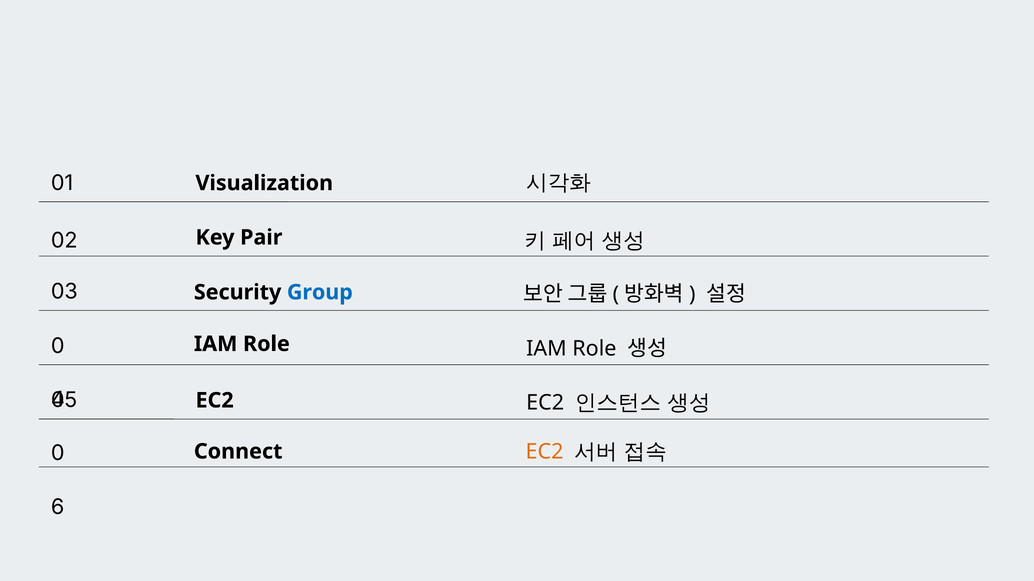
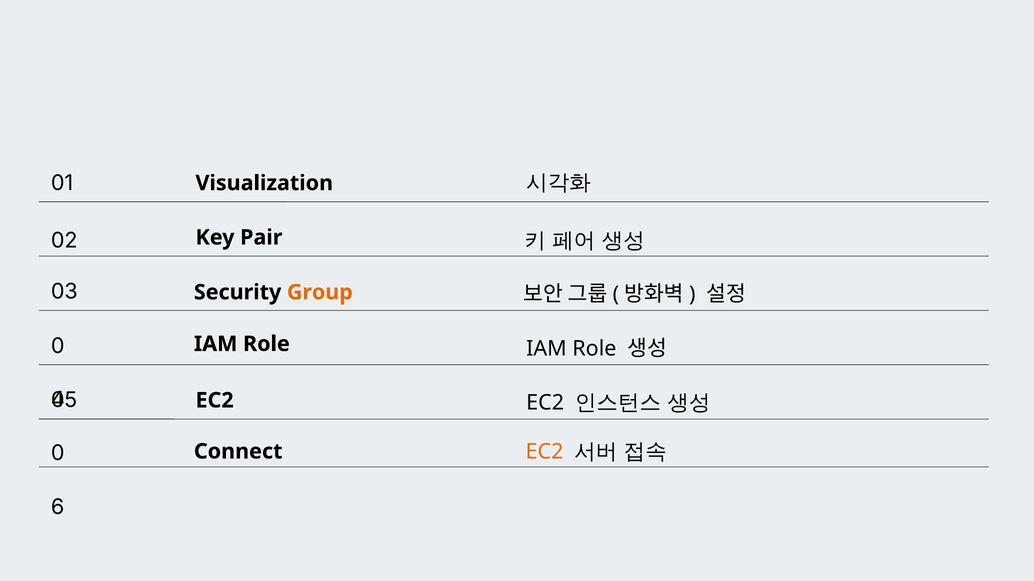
Group colour: blue -> orange (320, 293)
